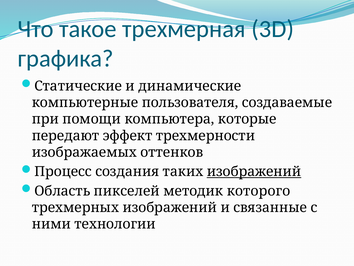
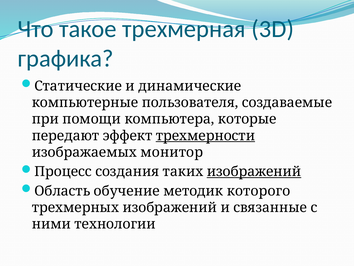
трехмерности underline: none -> present (205, 135)
оттенков: оттенков -> монитор (172, 152)
пикселей: пикселей -> обучение (127, 191)
